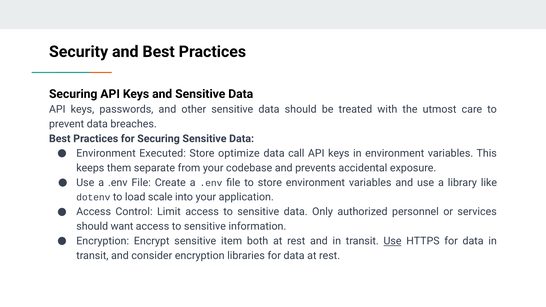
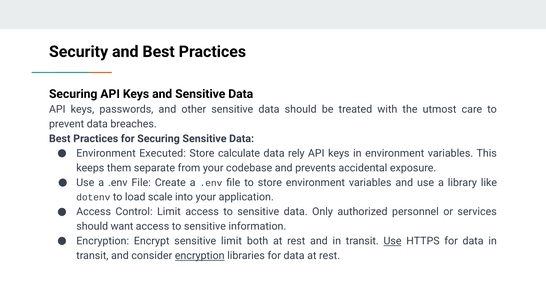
optimize: optimize -> calculate (239, 153)
call: call -> rely (296, 153)
sensitive item: item -> limit (232, 241)
encryption underline: none -> present (200, 256)
